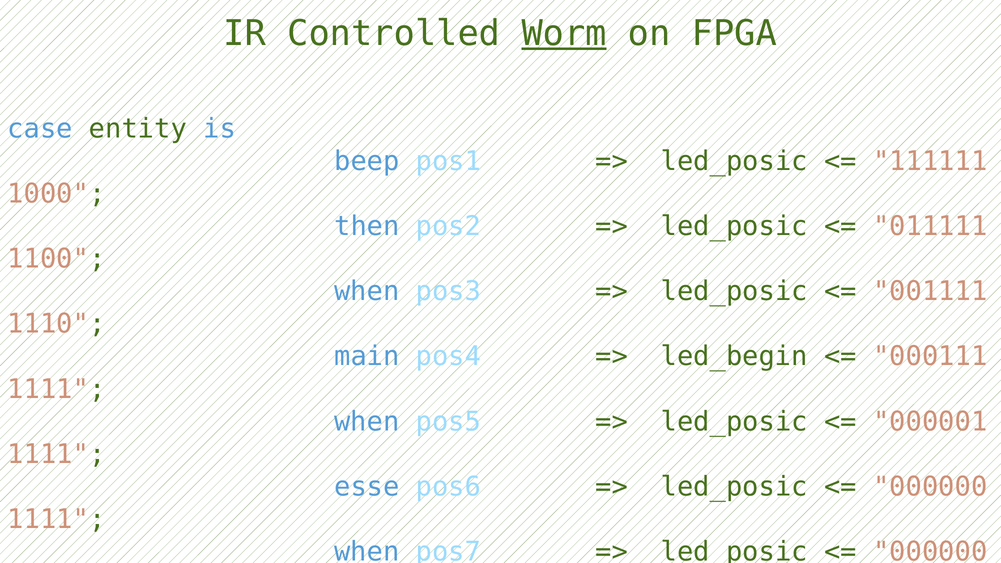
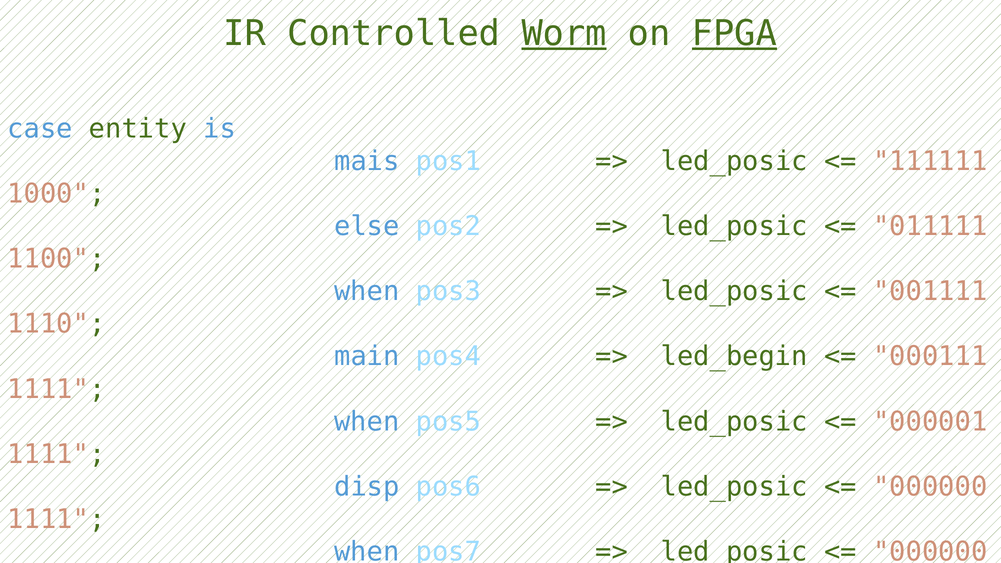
FPGA underline: none -> present (734, 34)
beep: beep -> mais (367, 162)
then: then -> else (367, 227)
esse: esse -> disp (367, 487)
